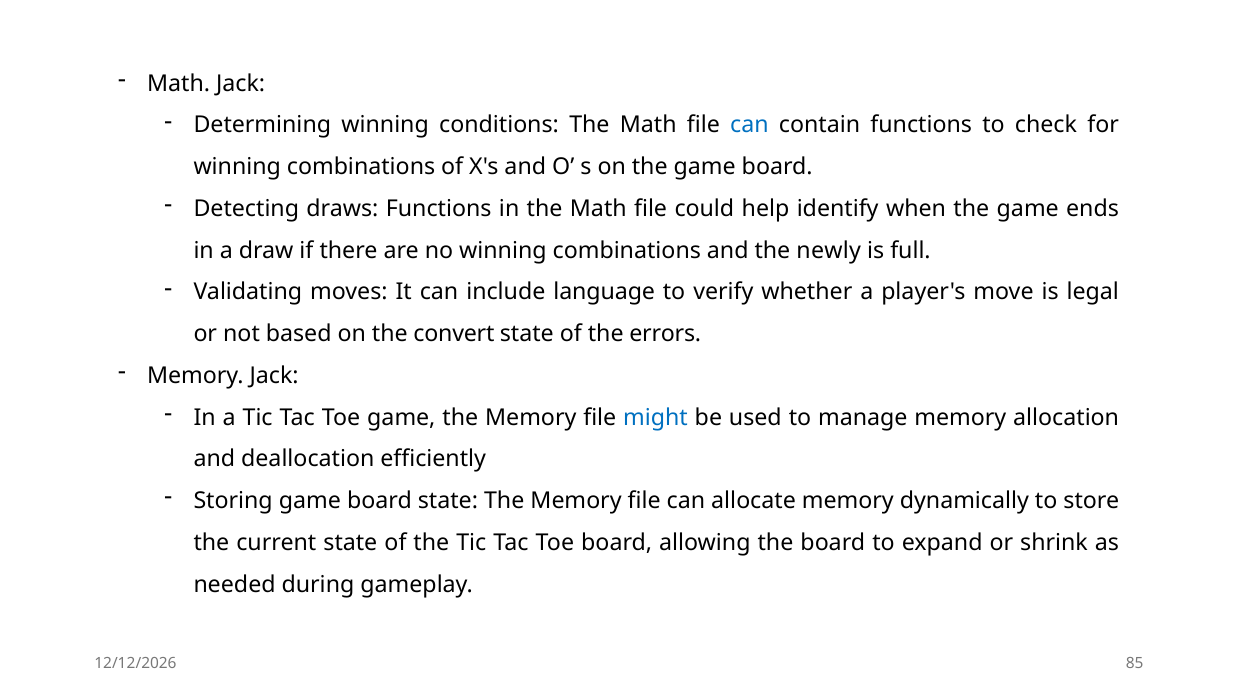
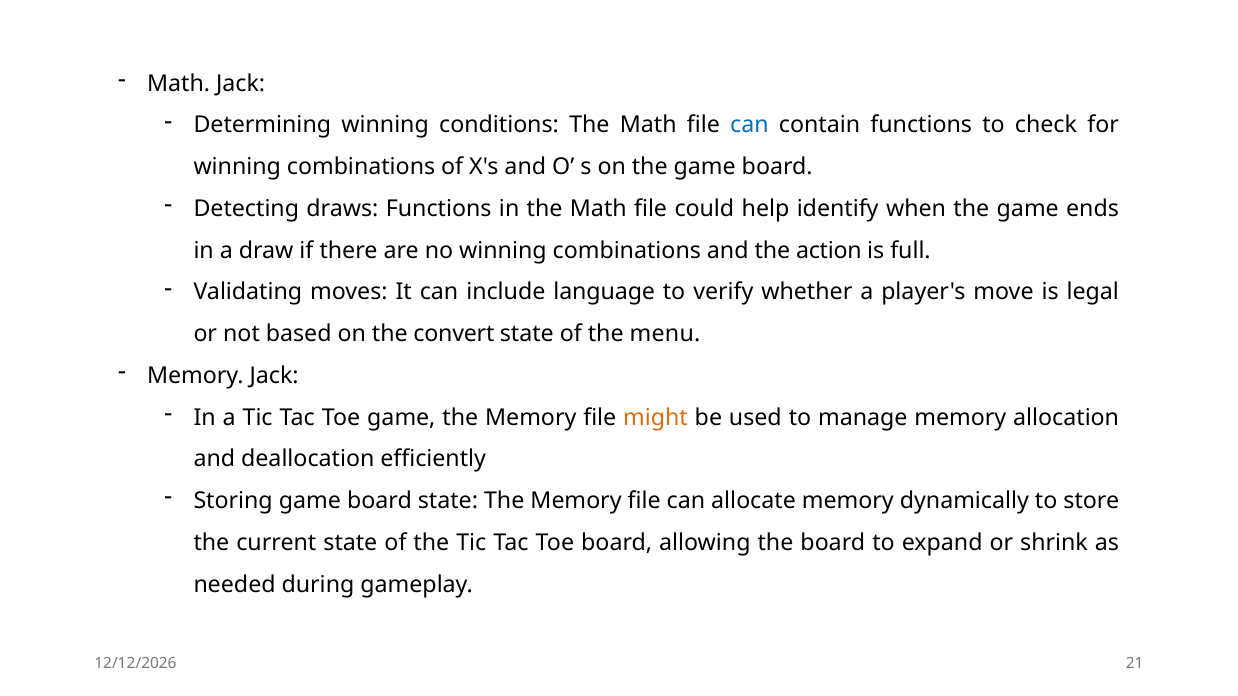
newly: newly -> action (829, 251)
errors: errors -> menu (665, 334)
might colour: blue -> orange (655, 418)
85: 85 -> 21 (1135, 664)
